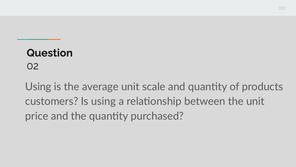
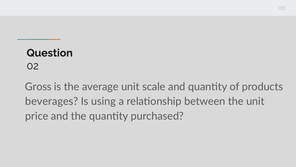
Using: Using -> Gross (38, 86)
customers: customers -> beverages (52, 101)
